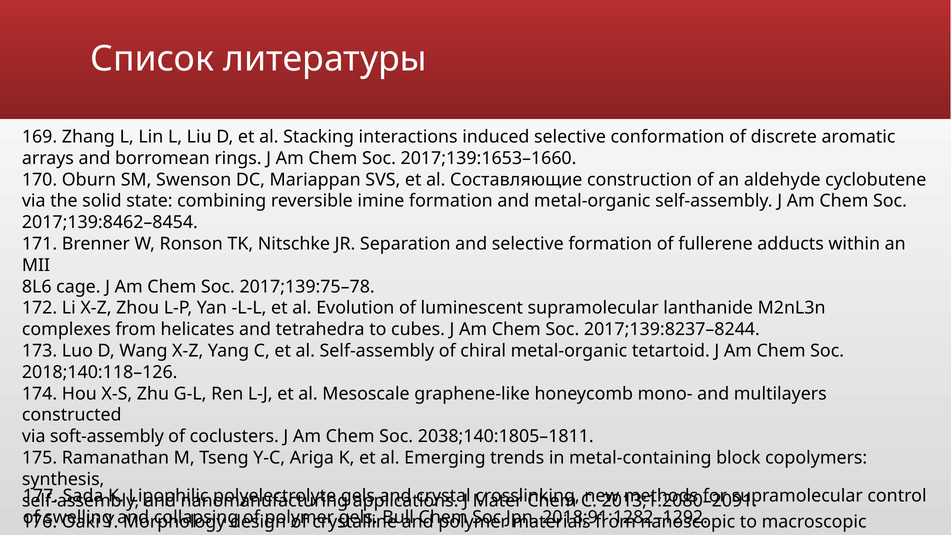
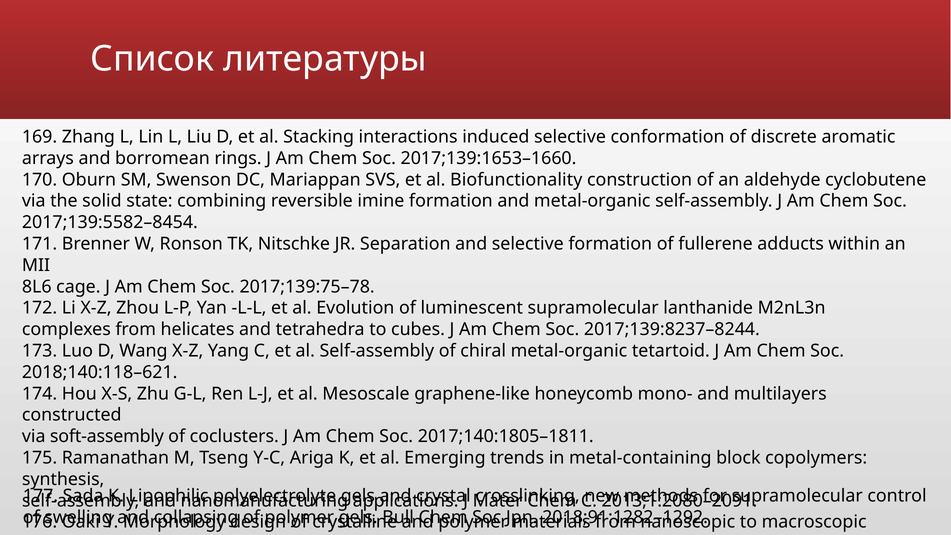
Составляющие: Составляющие -> Biofunctionality (516, 180)
2017;139:8462–8454: 2017;139:8462–8454 -> 2017;139:5582–8454 (110, 222)
2018;140:118–126: 2018;140:118–126 -> 2018;140:118–621 (100, 372)
2038;140:1805–1811: 2038;140:1805–1811 -> 2017;140:1805–1811 (506, 436)
